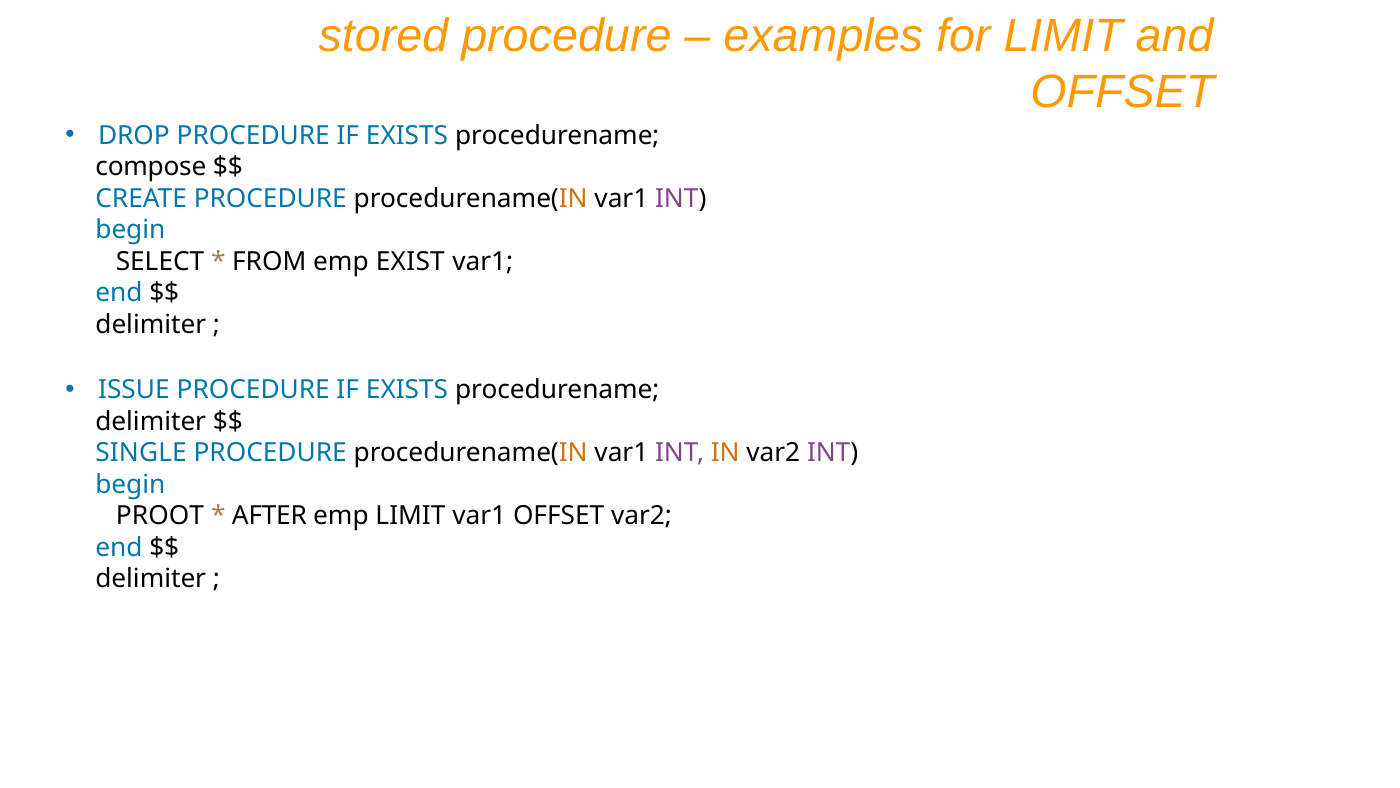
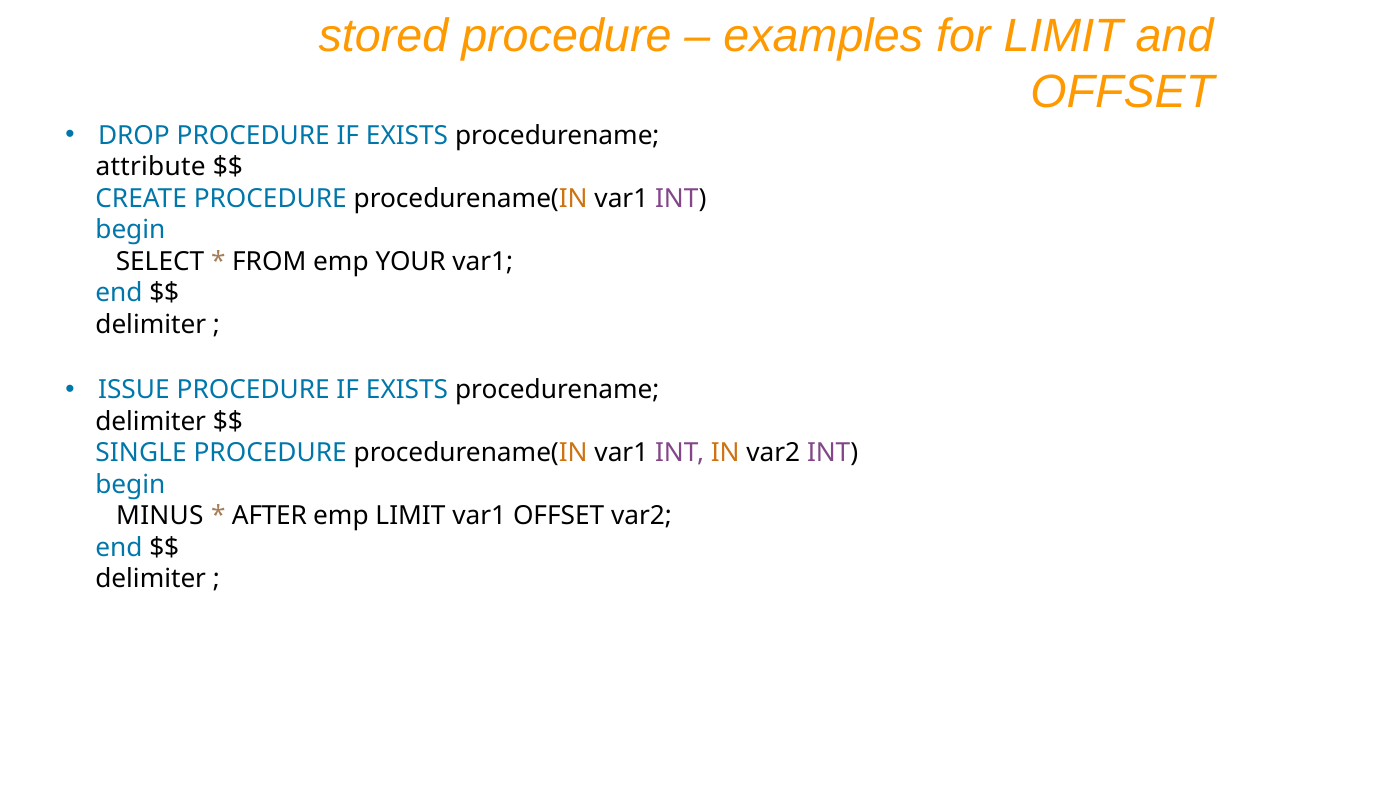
compose: compose -> attribute (151, 167)
EXIST: EXIST -> YOUR (411, 261)
PROOT: PROOT -> MINUS (160, 516)
